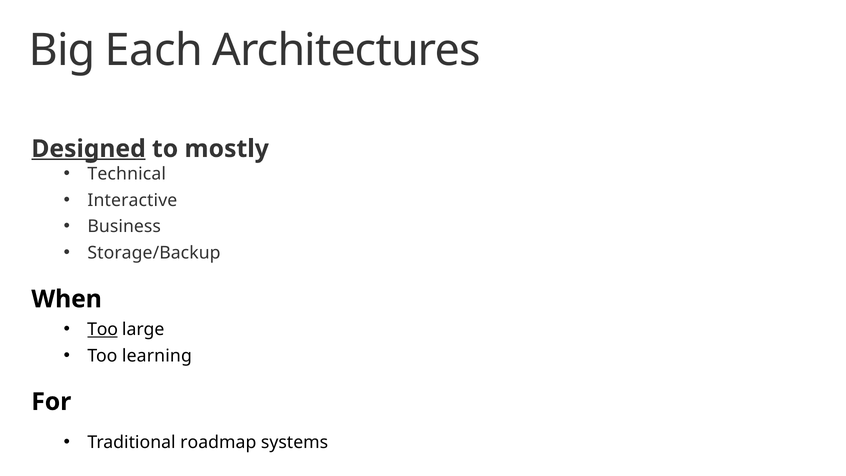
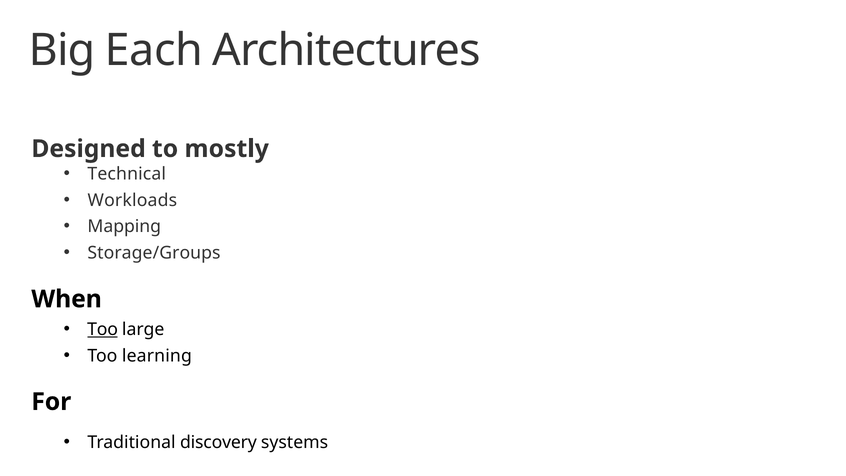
Designed underline: present -> none (89, 149)
Interactive: Interactive -> Workloads (132, 200)
Business: Business -> Mapping (124, 227)
Storage/Backup: Storage/Backup -> Storage/Groups (154, 253)
roadmap: roadmap -> discovery (218, 442)
